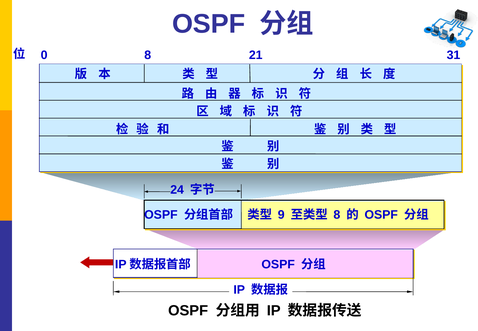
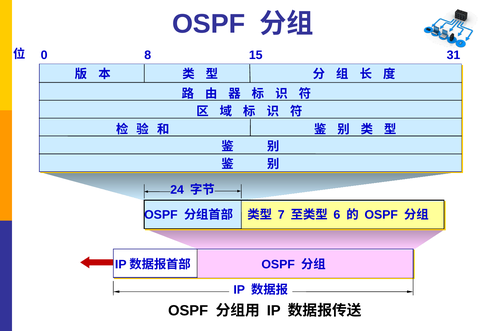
21: 21 -> 15 (256, 55)
9: 9 -> 7 (281, 215)
8: 8 -> 6 (337, 215)
